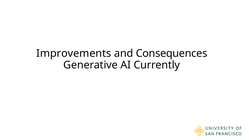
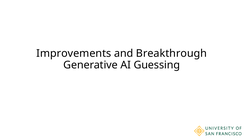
Consequences: Consequences -> Breakthrough (171, 53)
Currently: Currently -> Guessing (157, 65)
